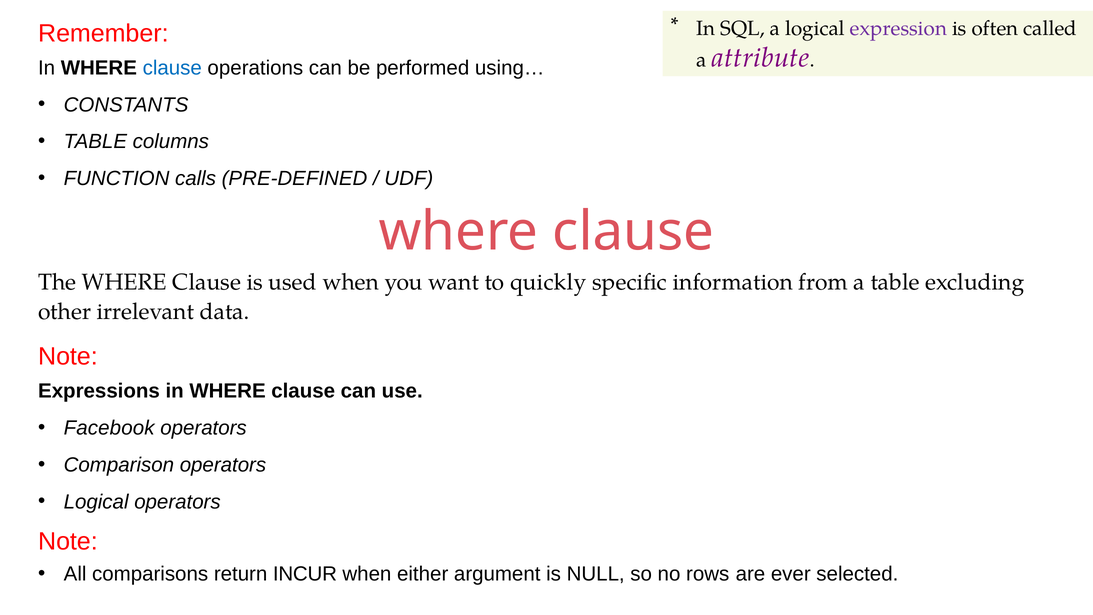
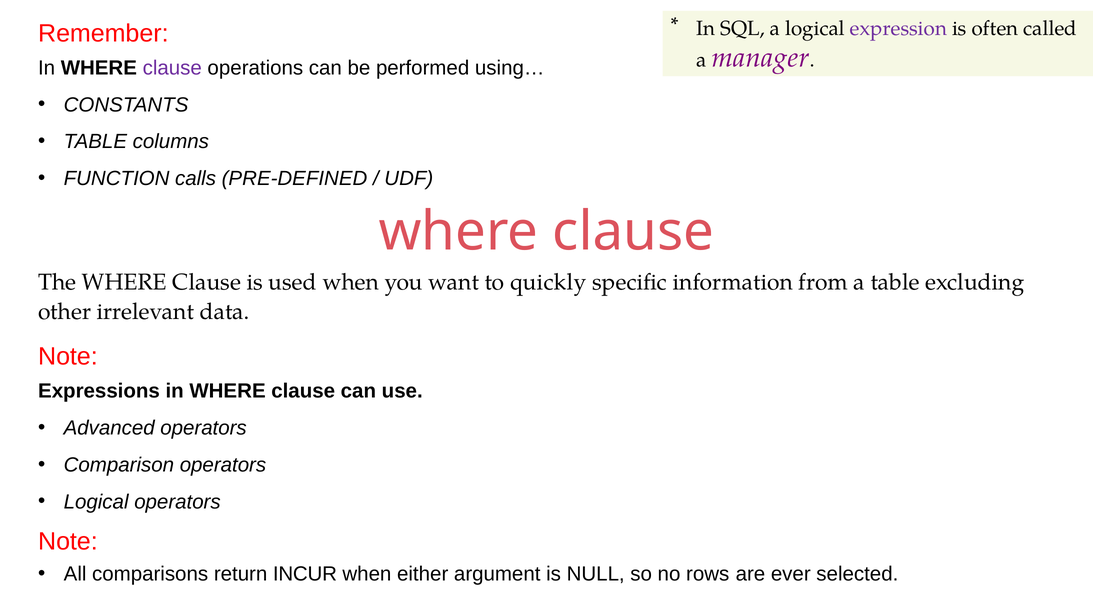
attribute: attribute -> manager (760, 58)
clause colour: blue -> purple (172, 68)
Facebook: Facebook -> Advanced (109, 428)
